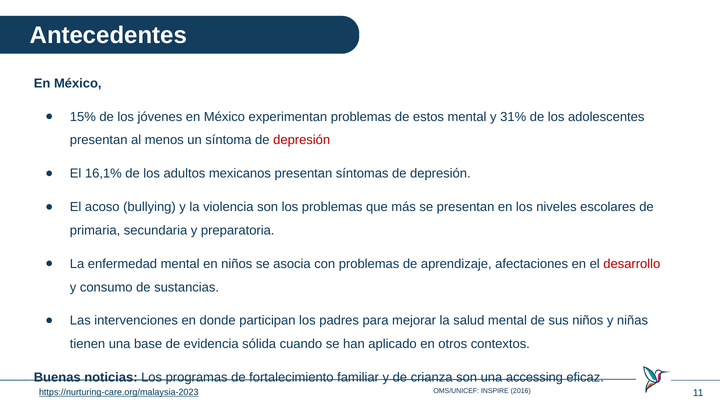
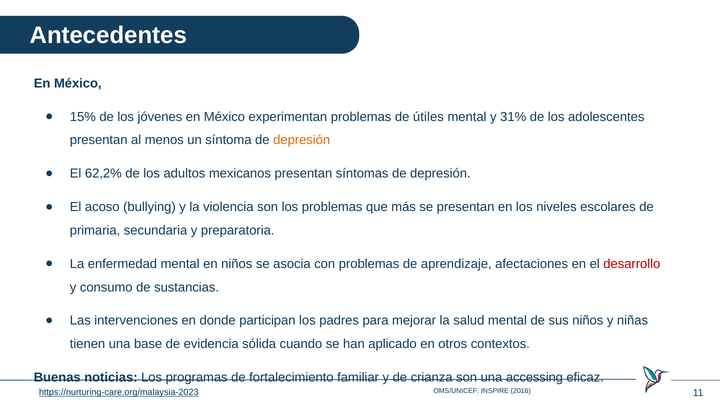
estos: estos -> útiles (428, 117)
depresión colour: red -> orange (302, 140)
16,1%: 16,1% -> 62,2% (103, 174)
